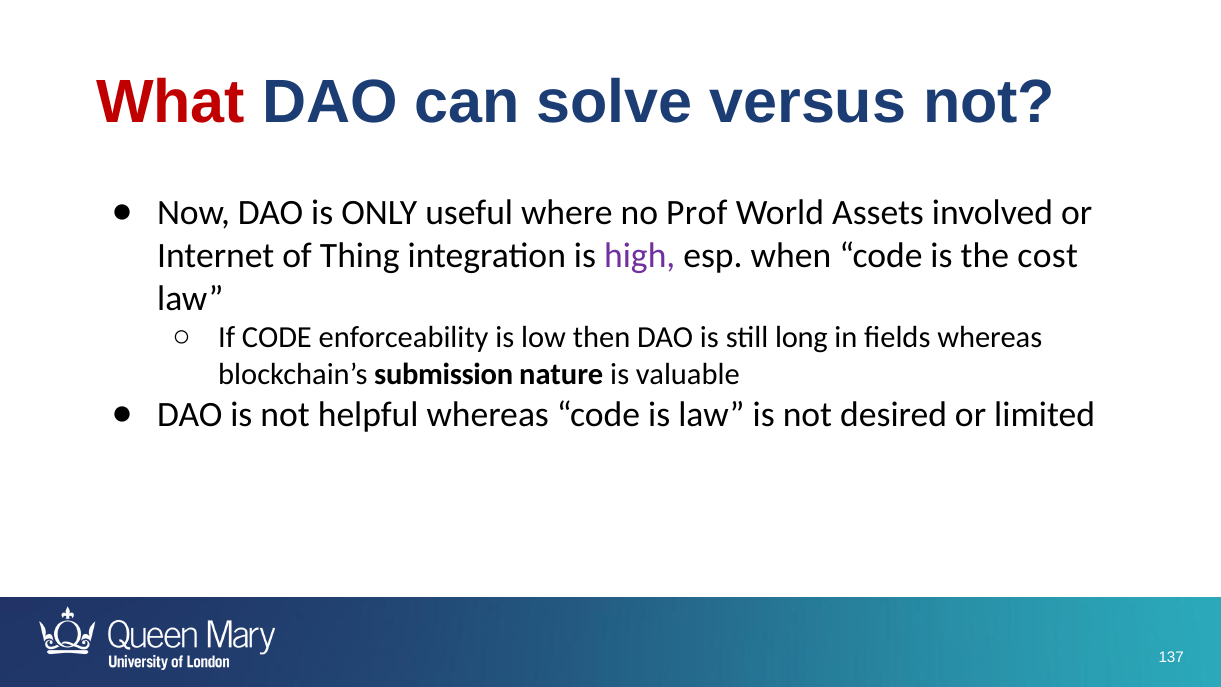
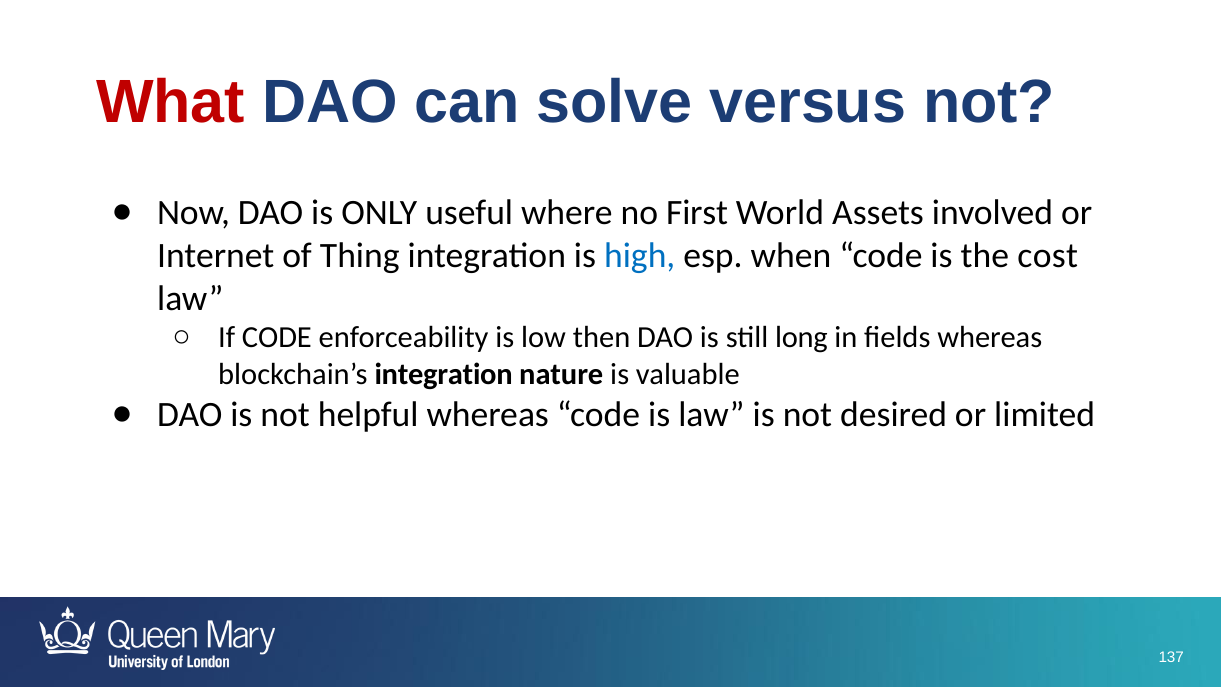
Prof: Prof -> First (697, 213)
high colour: purple -> blue (640, 256)
blockchain’s submission: submission -> integration (444, 374)
